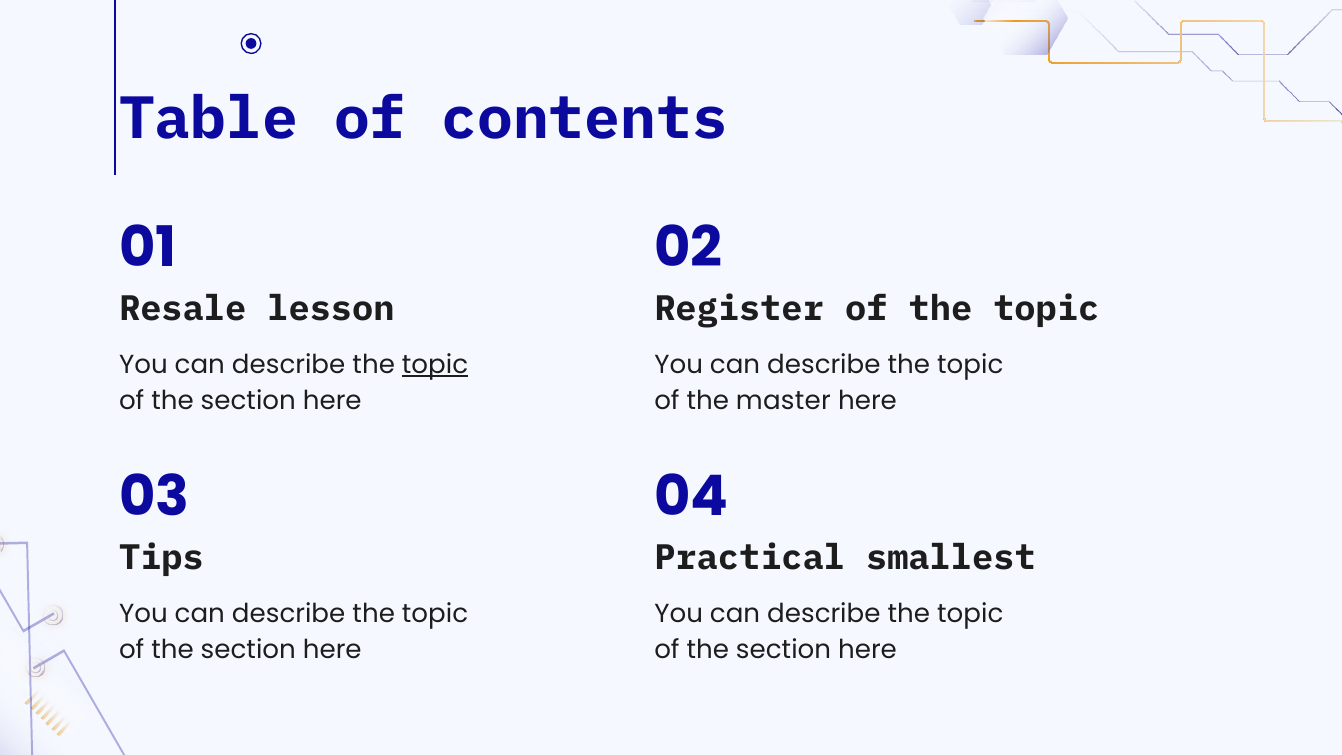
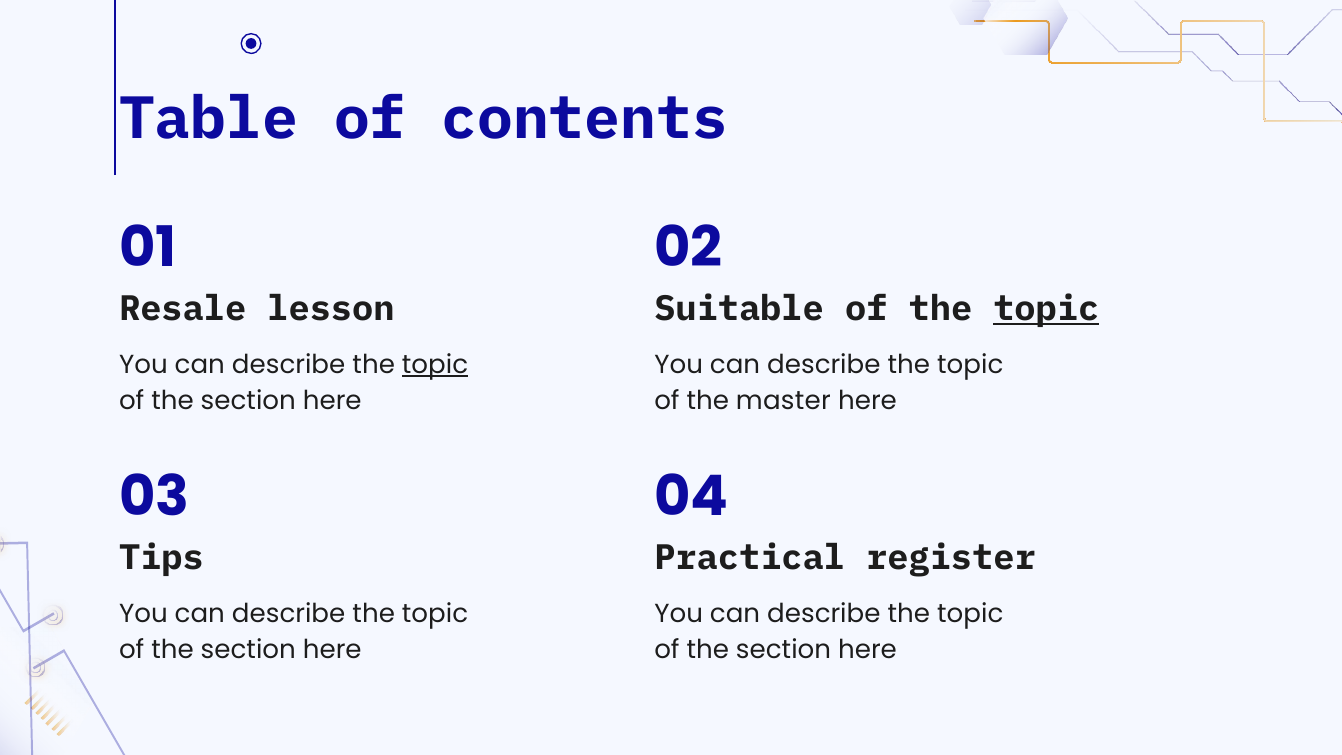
Register: Register -> Suitable (739, 308)
topic underline: none -> present (1046, 308)
smallest: smallest -> register (951, 557)
